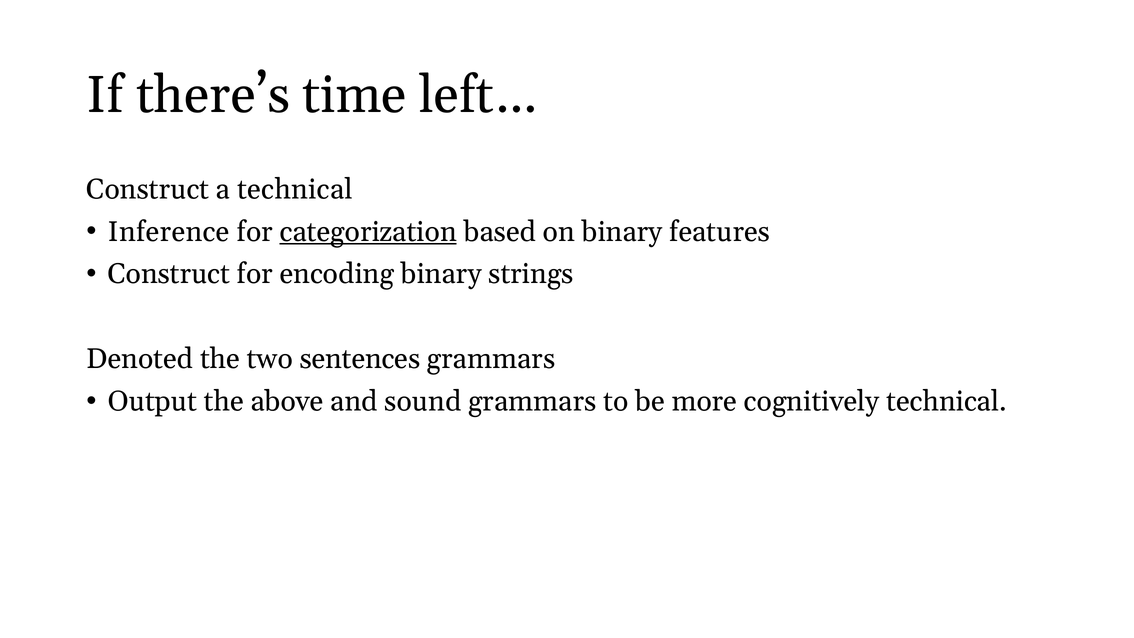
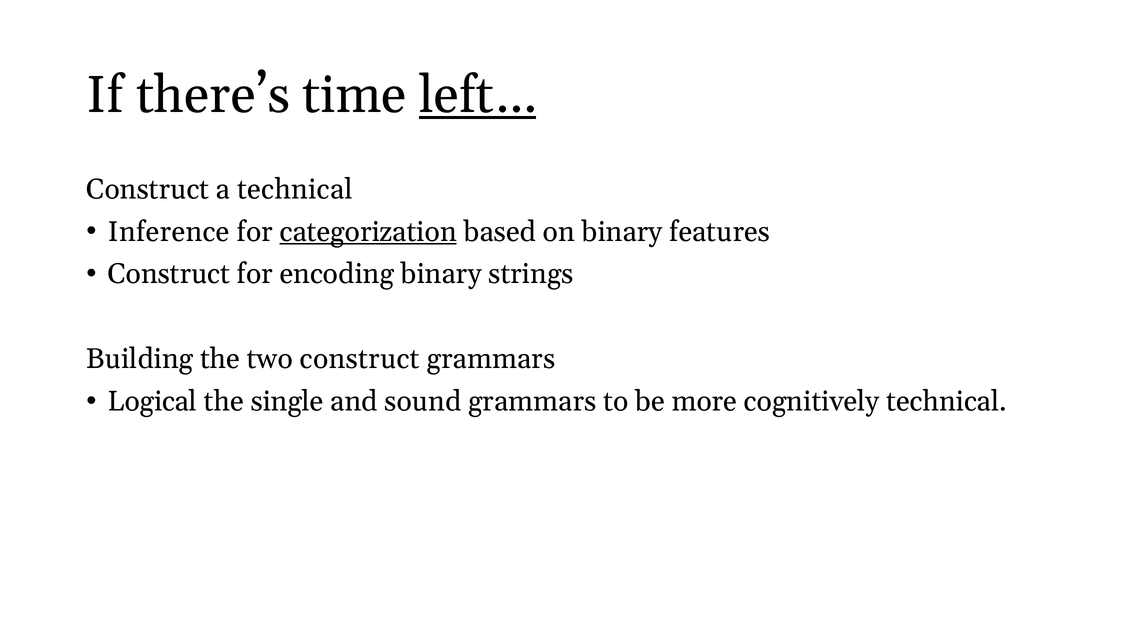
left… underline: none -> present (477, 95)
Denoted: Denoted -> Building (140, 359)
two sentences: sentences -> construct (360, 359)
Output: Output -> Logical (152, 401)
above: above -> single (287, 401)
